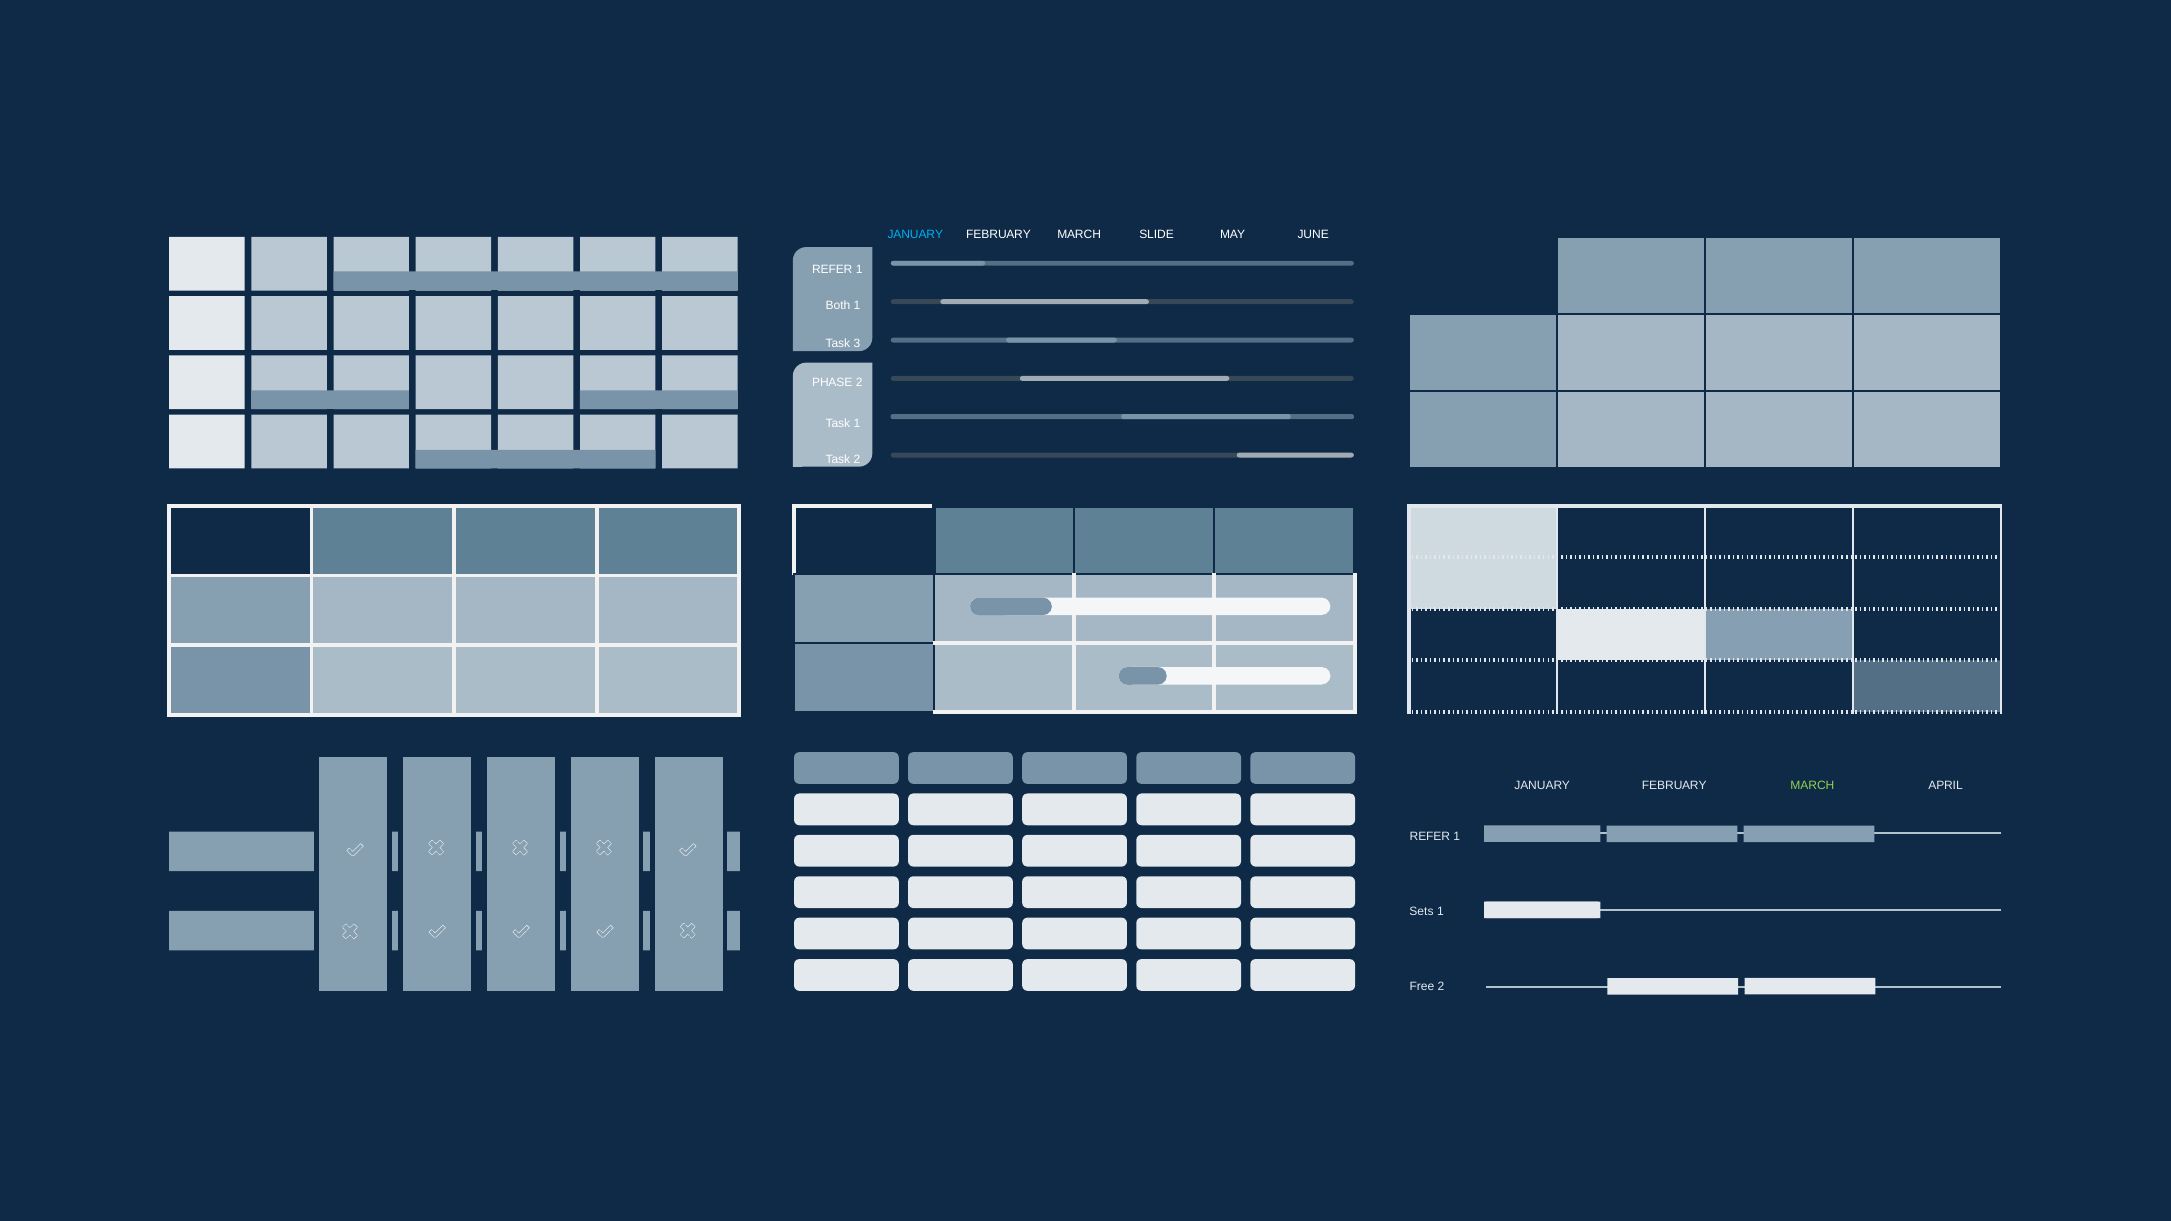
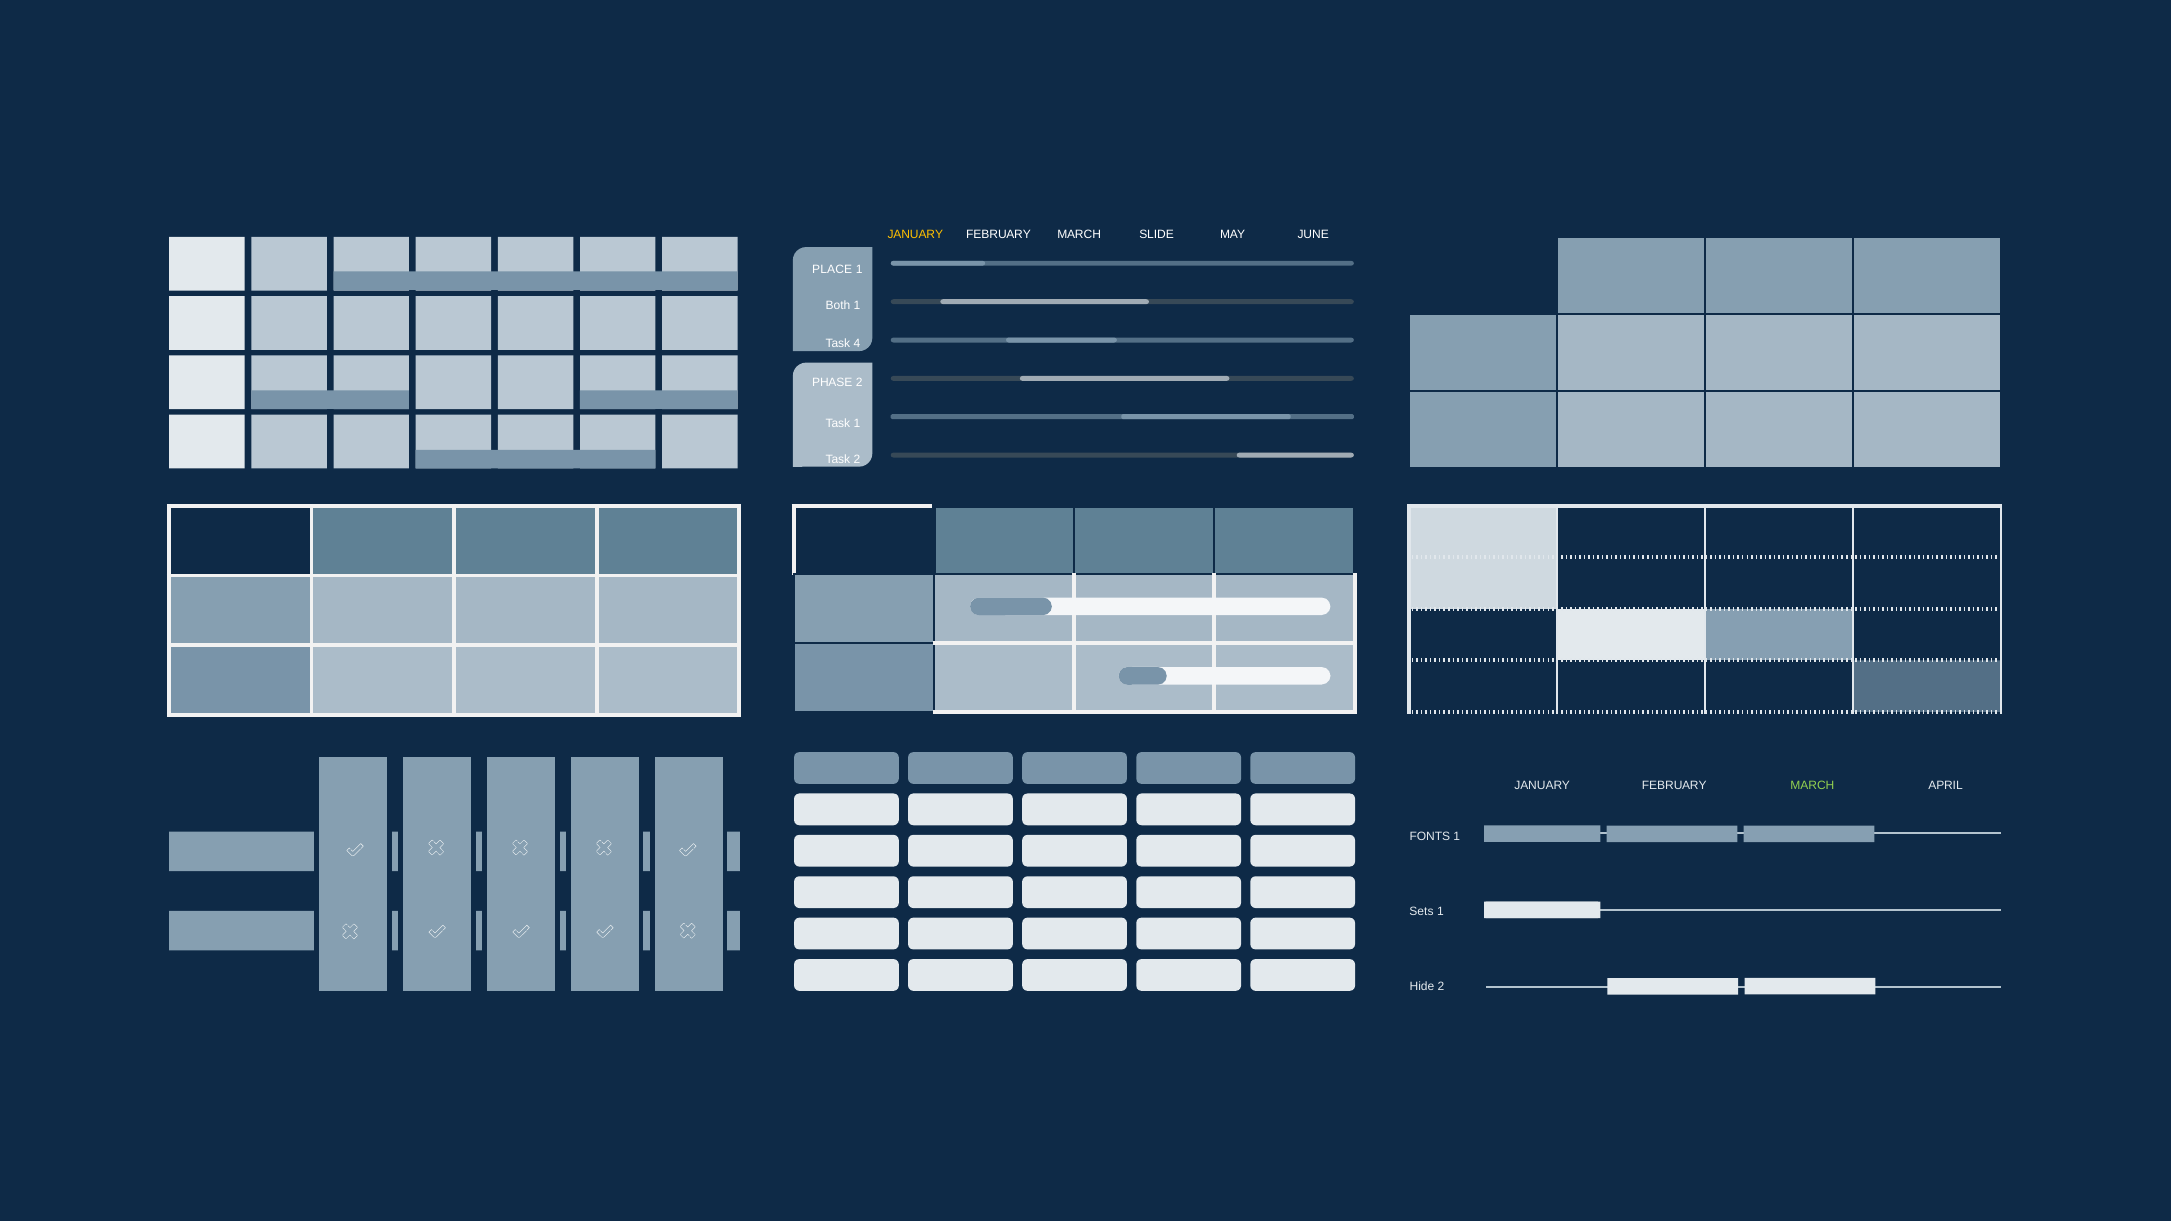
JANUARY colour: light blue -> yellow (915, 234)
REFER: REFER -> PLACE (832, 269)
3: 3 -> 4 (857, 344)
REFER: REFER -> FONTS (1430, 836)
Free: Free -> Hide (1422, 987)
